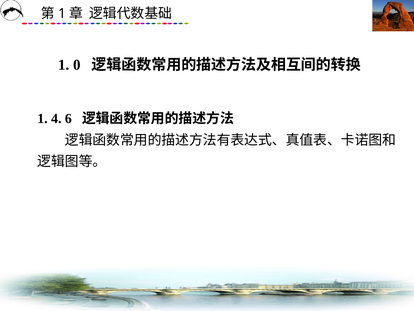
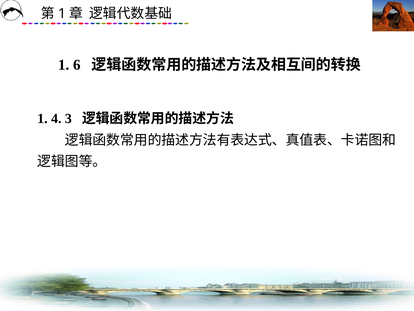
0: 0 -> 6 (77, 65)
6: 6 -> 3 (68, 118)
